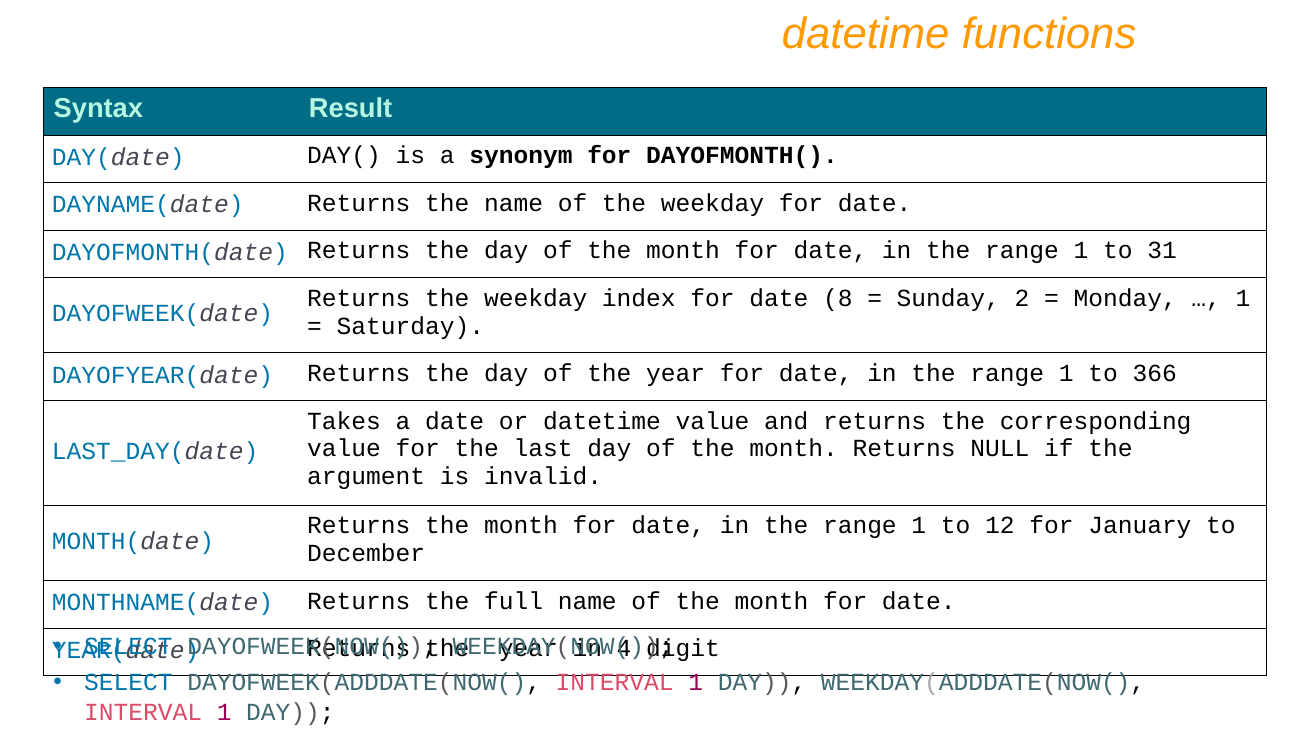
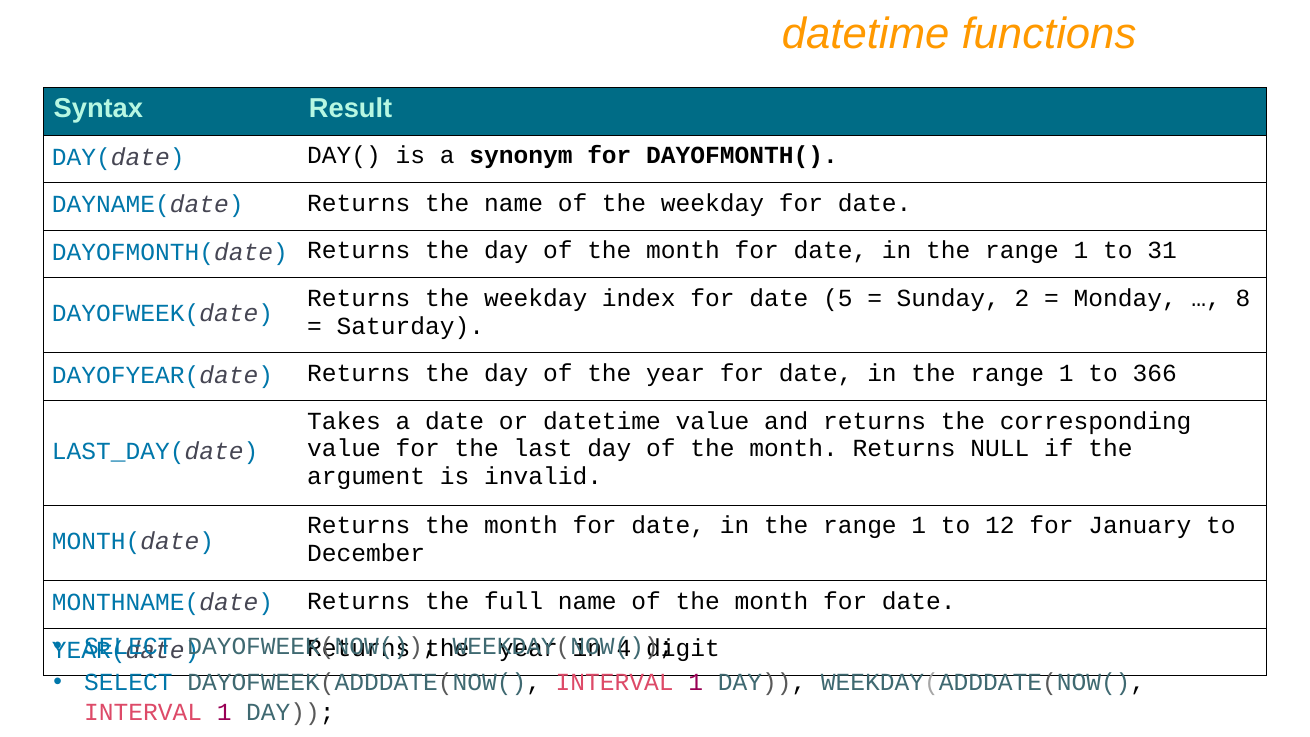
8: 8 -> 5 (838, 298)
1: 1 -> 8 (1243, 298)
